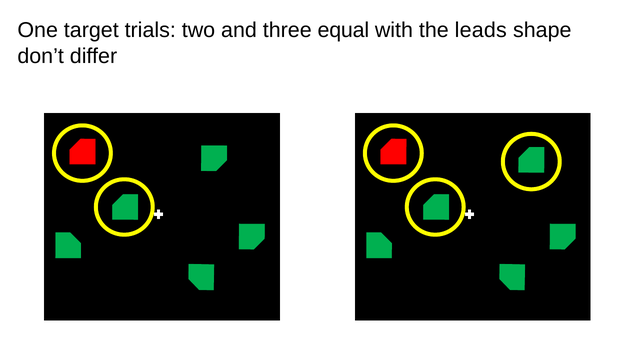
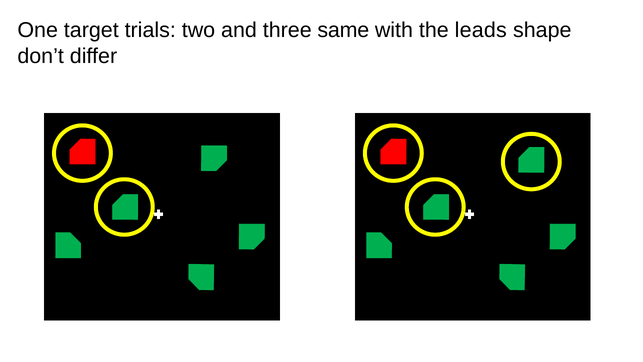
equal: equal -> same (343, 30)
